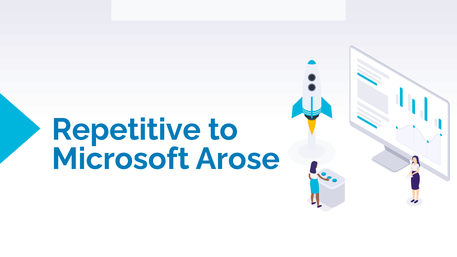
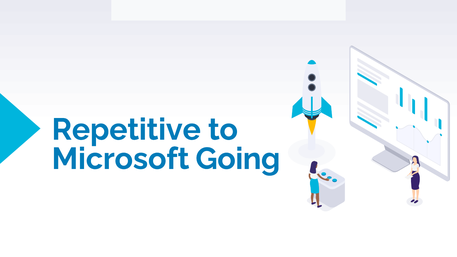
Arose: Arose -> Going (238, 159)
